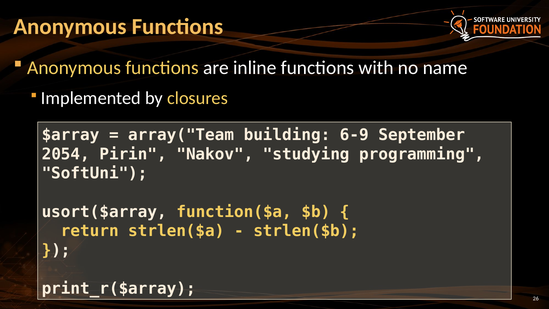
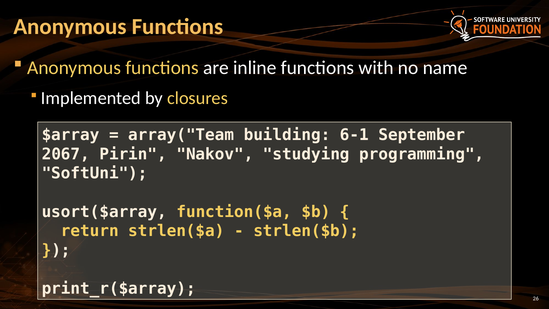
6-9: 6-9 -> 6-1 (354, 135)
2054: 2054 -> 2067 (66, 154)
